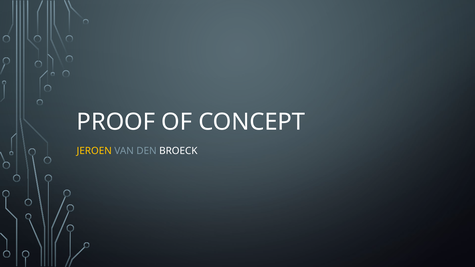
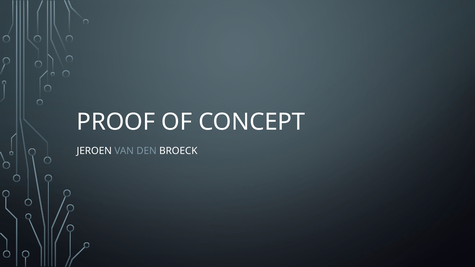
JEROEN colour: yellow -> white (94, 151)
